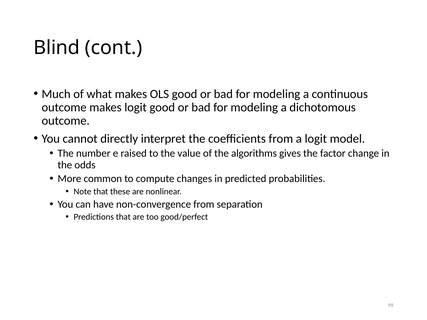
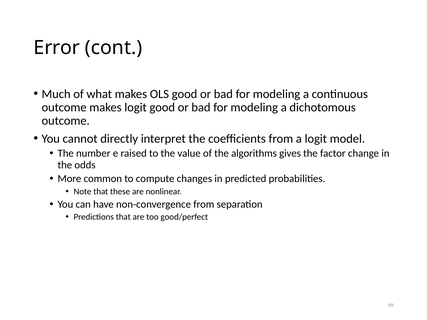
Blind: Blind -> Error (57, 48)
